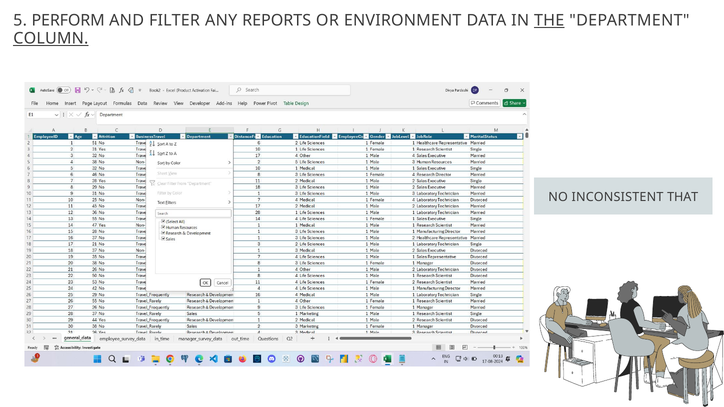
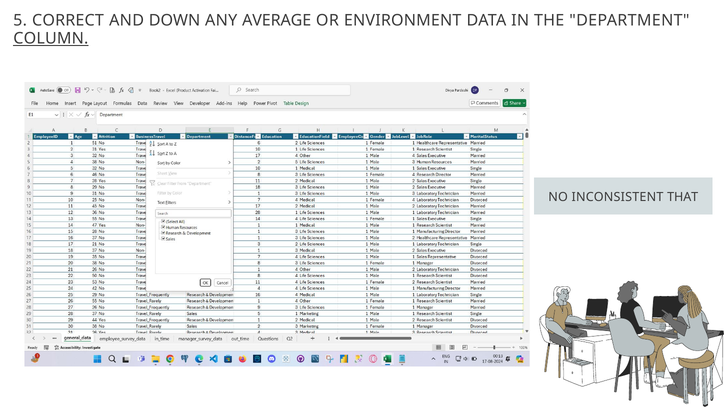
PERFORM: PERFORM -> CORRECT (68, 21)
FILTER: FILTER -> DOWN (175, 21)
REPORTS: REPORTS -> AVERAGE (277, 21)
THE underline: present -> none (549, 21)
